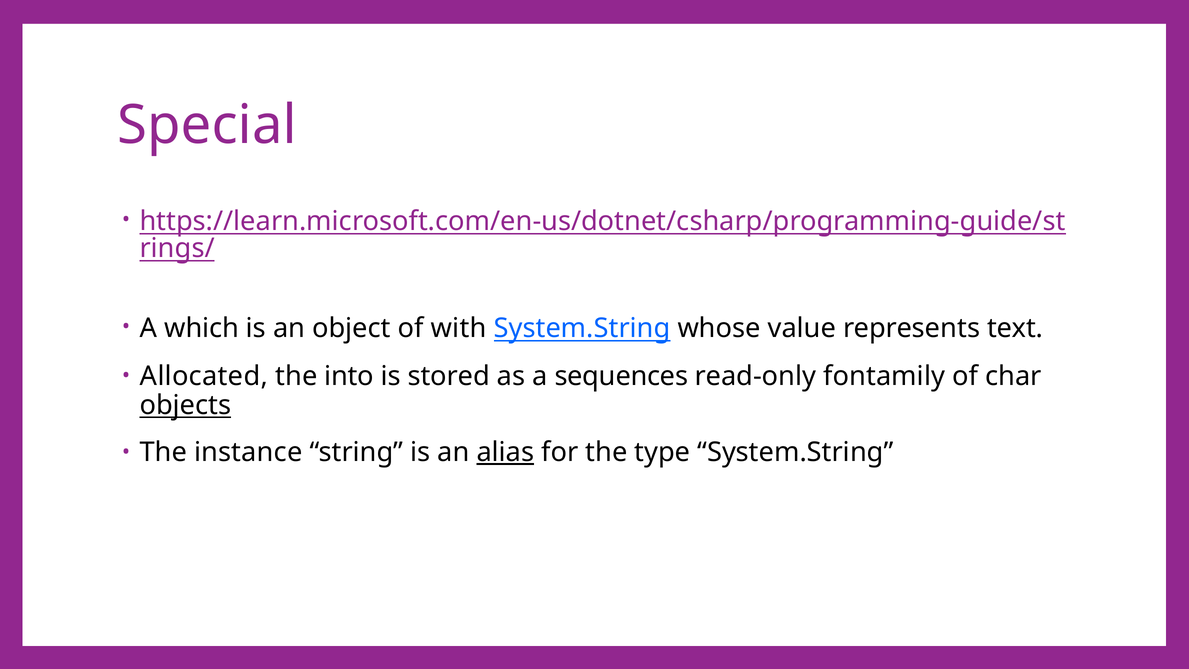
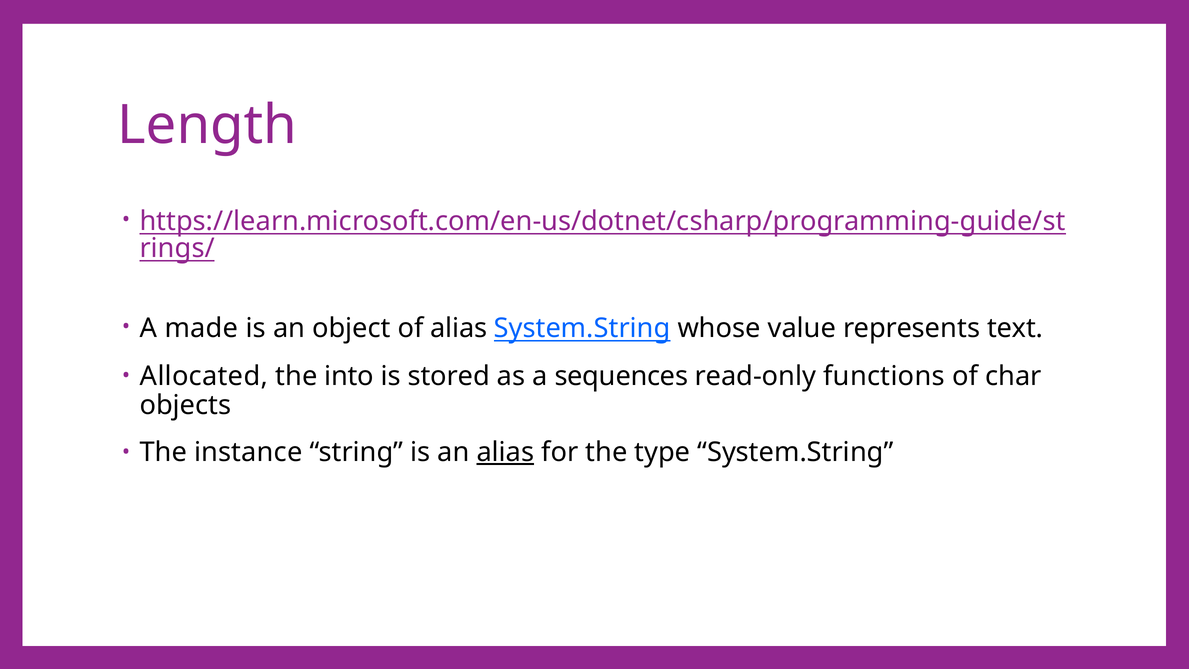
Special: Special -> Length (207, 125)
which: which -> made (201, 328)
of with: with -> alias (459, 328)
fontamily: fontamily -> functions (884, 376)
objects underline: present -> none (185, 405)
